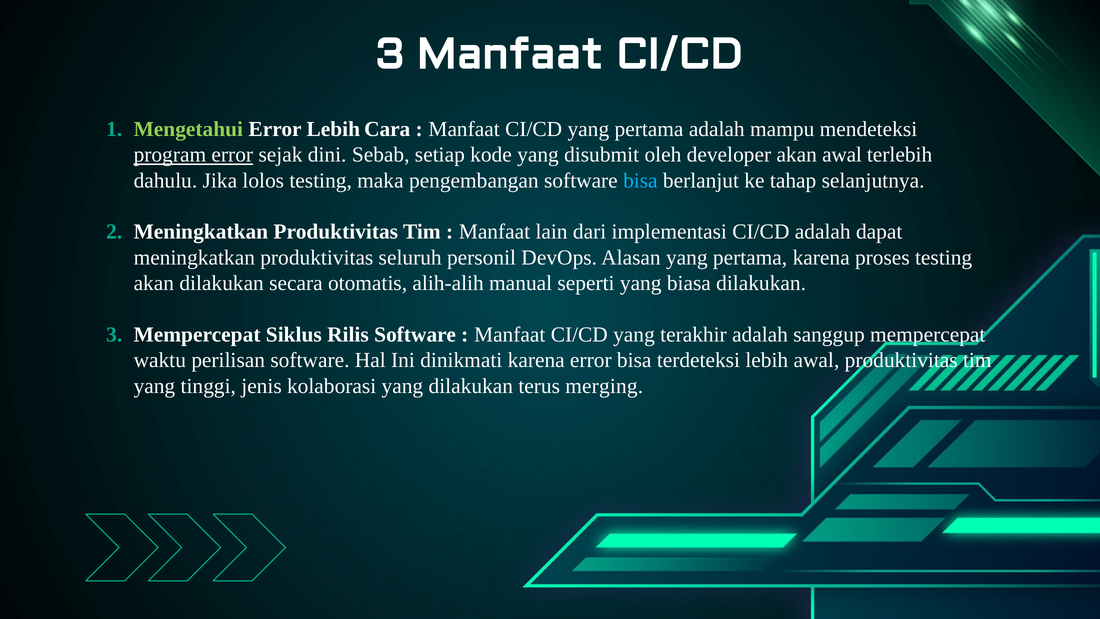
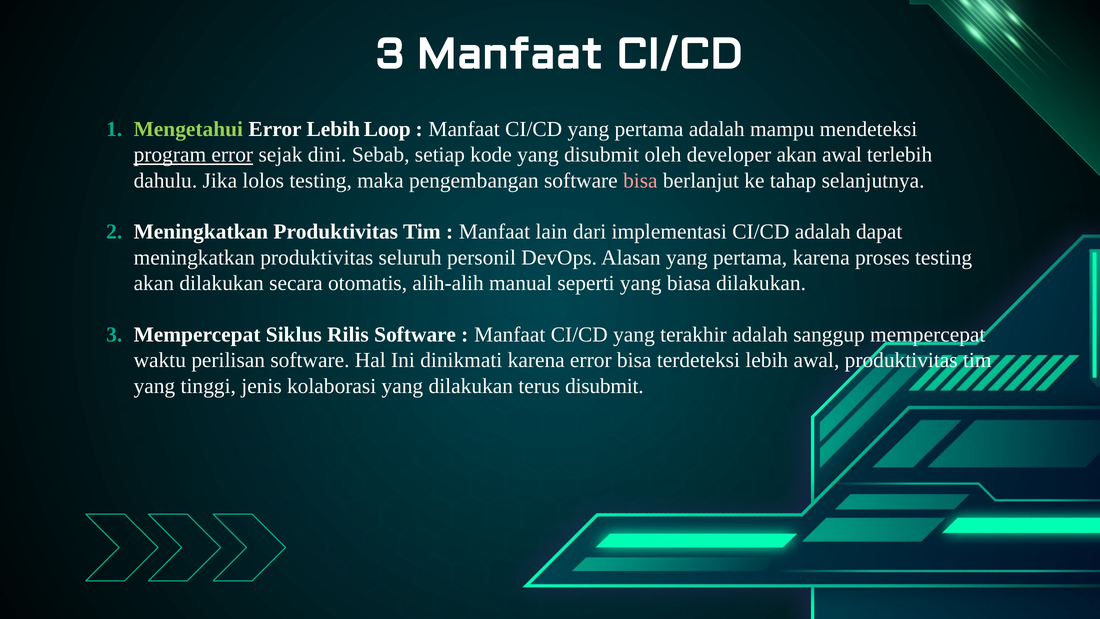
Cara: Cara -> Loop (387, 129)
bisa colour: light blue -> pink (640, 180)
terus merging: merging -> disubmit (604, 386)
